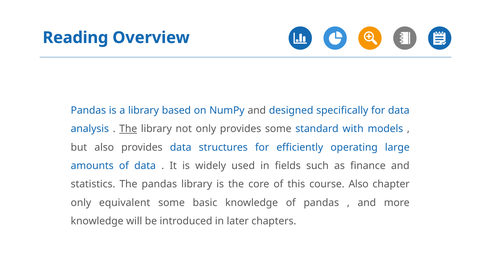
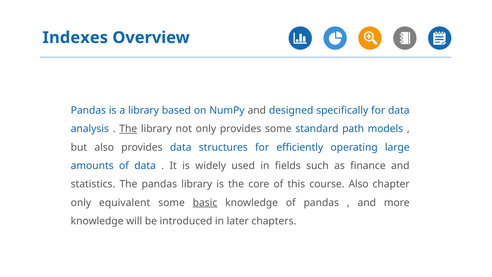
Reading: Reading -> Indexes (75, 38)
with: with -> path (353, 129)
basic underline: none -> present (205, 203)
